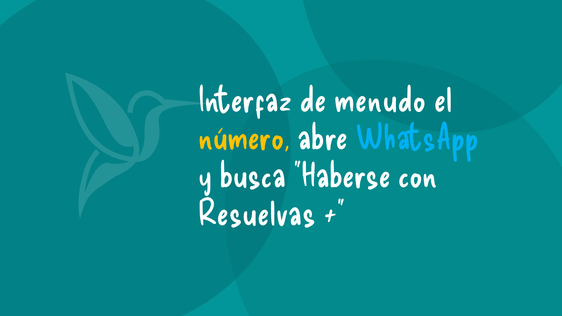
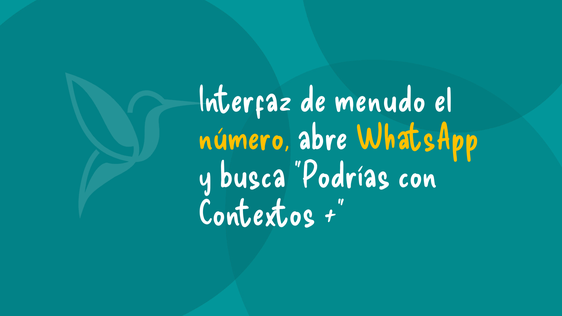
WhatsApp colour: light blue -> yellow (417, 138)
Haberse: Haberse -> Podrías (342, 176)
Resuelvas: Resuelvas -> Contextos (257, 214)
